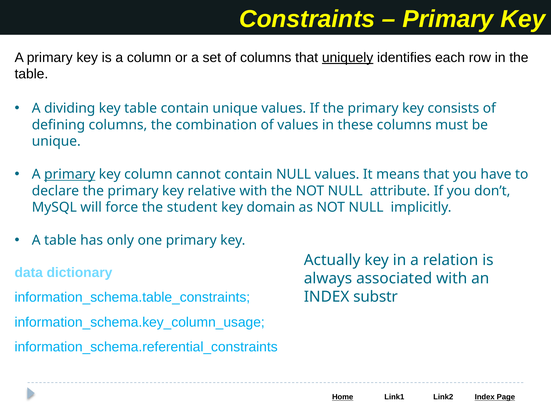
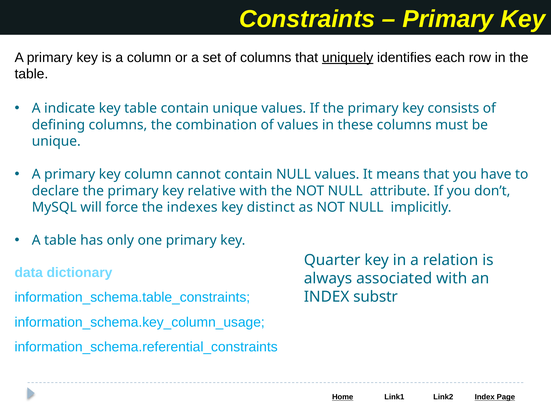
dividing: dividing -> indicate (70, 108)
primary underline: present -> none (70, 174)
student: student -> indexes (192, 208)
domain: domain -> distinct (271, 208)
Actually: Actually -> Quarter (332, 260)
